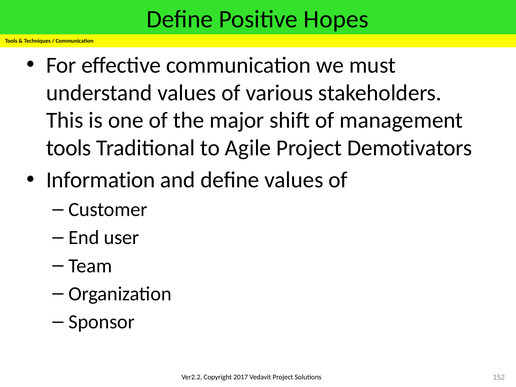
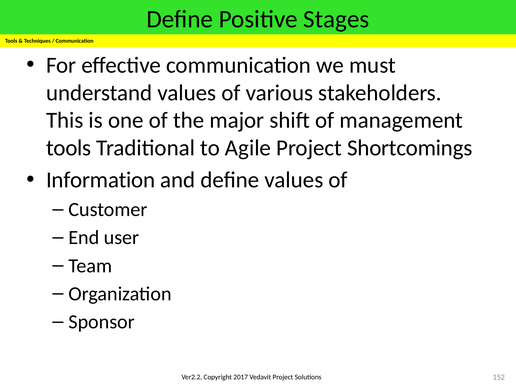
Hopes: Hopes -> Stages (336, 19)
Demotivators: Demotivators -> Shortcomings (410, 148)
